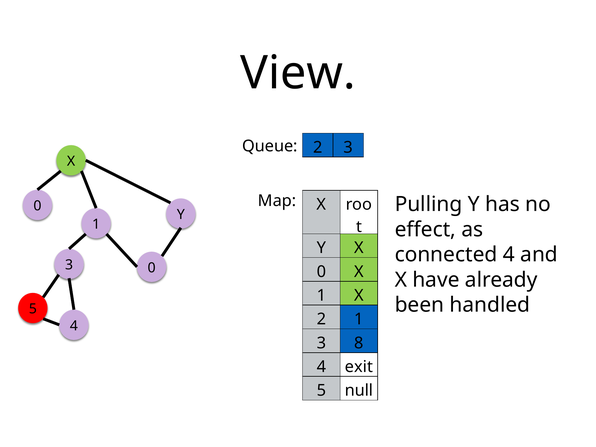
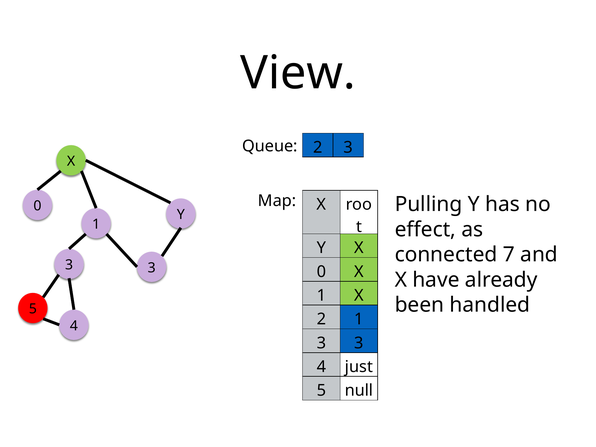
connected 4: 4 -> 7 (509, 255)
0: 0 -> 3 (152, 268)
8: 8 -> 3 (359, 343)
exit: exit -> just (359, 367)
